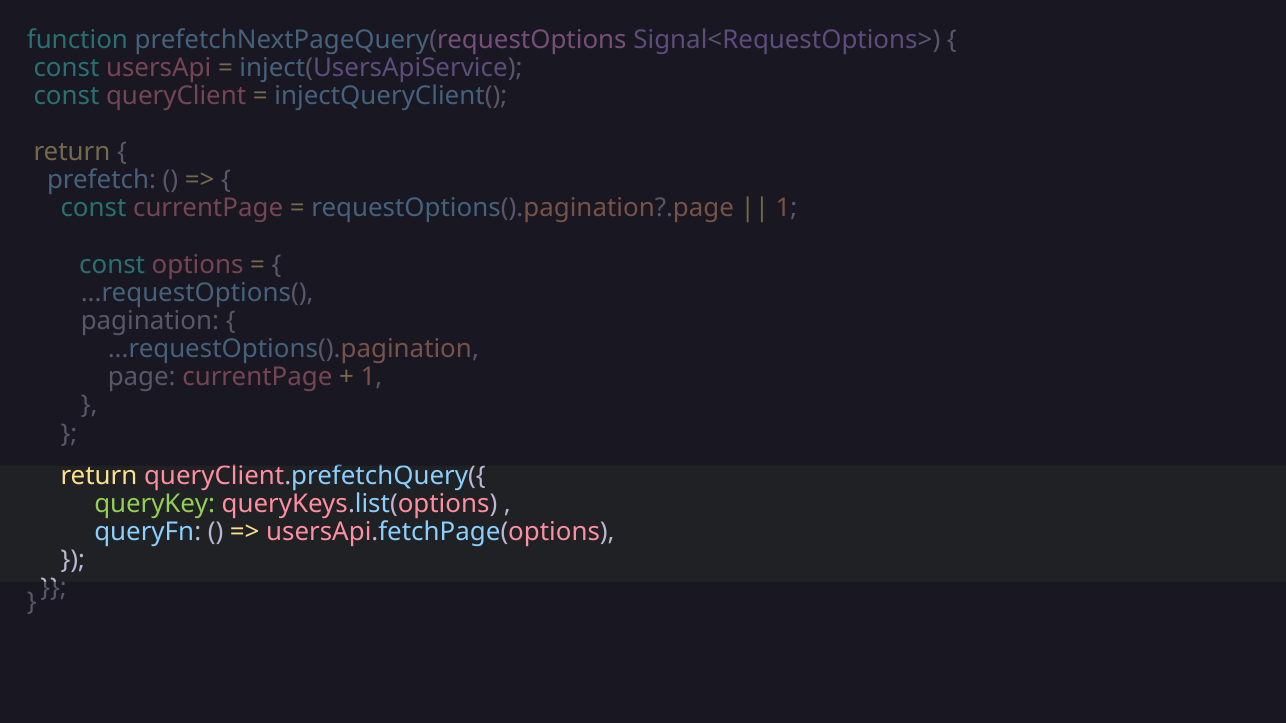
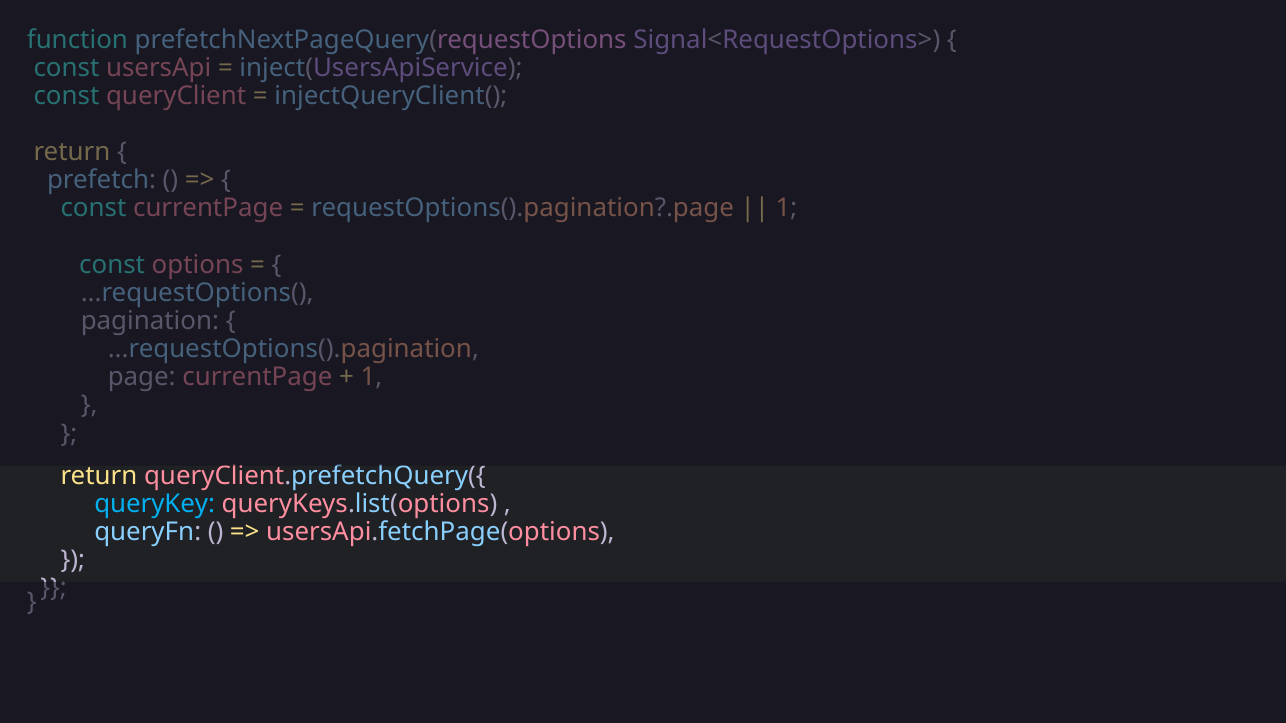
queryKey colour: light green -> light blue (155, 504)
